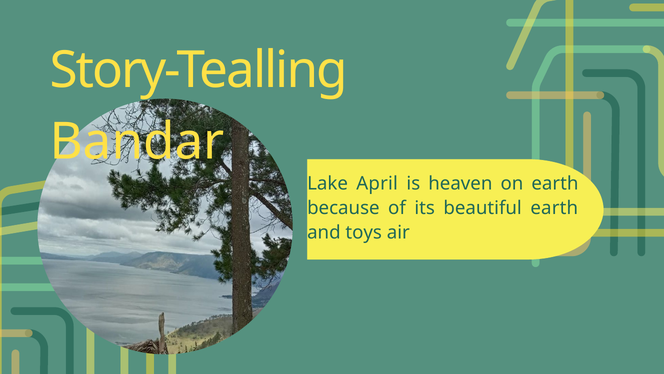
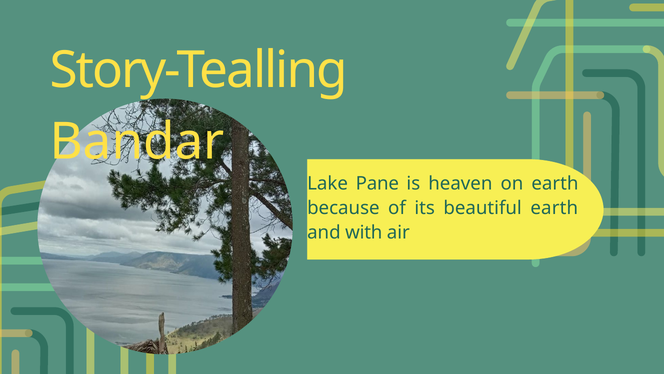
April: April -> Pane (377, 184)
toys: toys -> with (364, 232)
